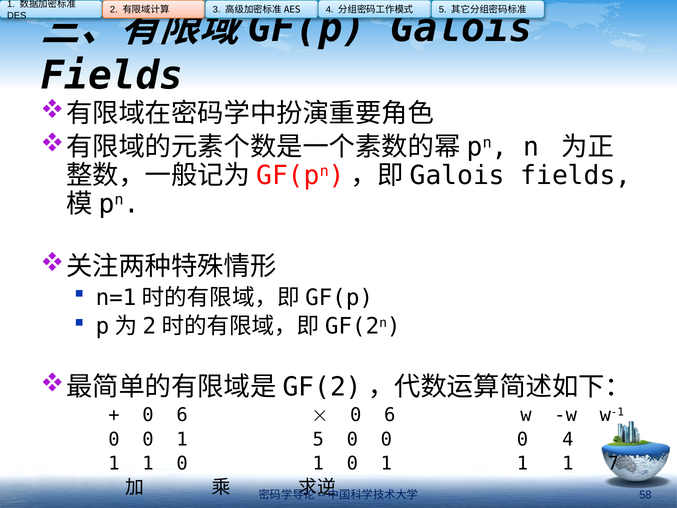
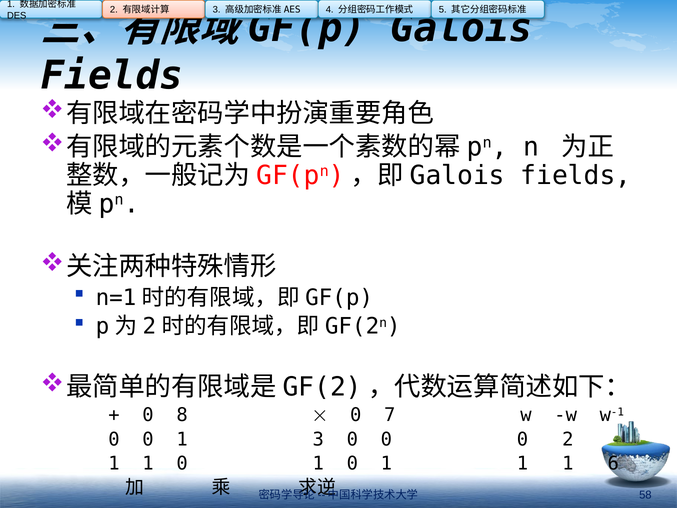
6: 6 -> 8 (182, 415)
6: 6 -> 7 (390, 415)
1 5: 5 -> 3 (318, 439)
0 4: 4 -> 2 (568, 439)
7: 7 -> 6 (613, 463)
